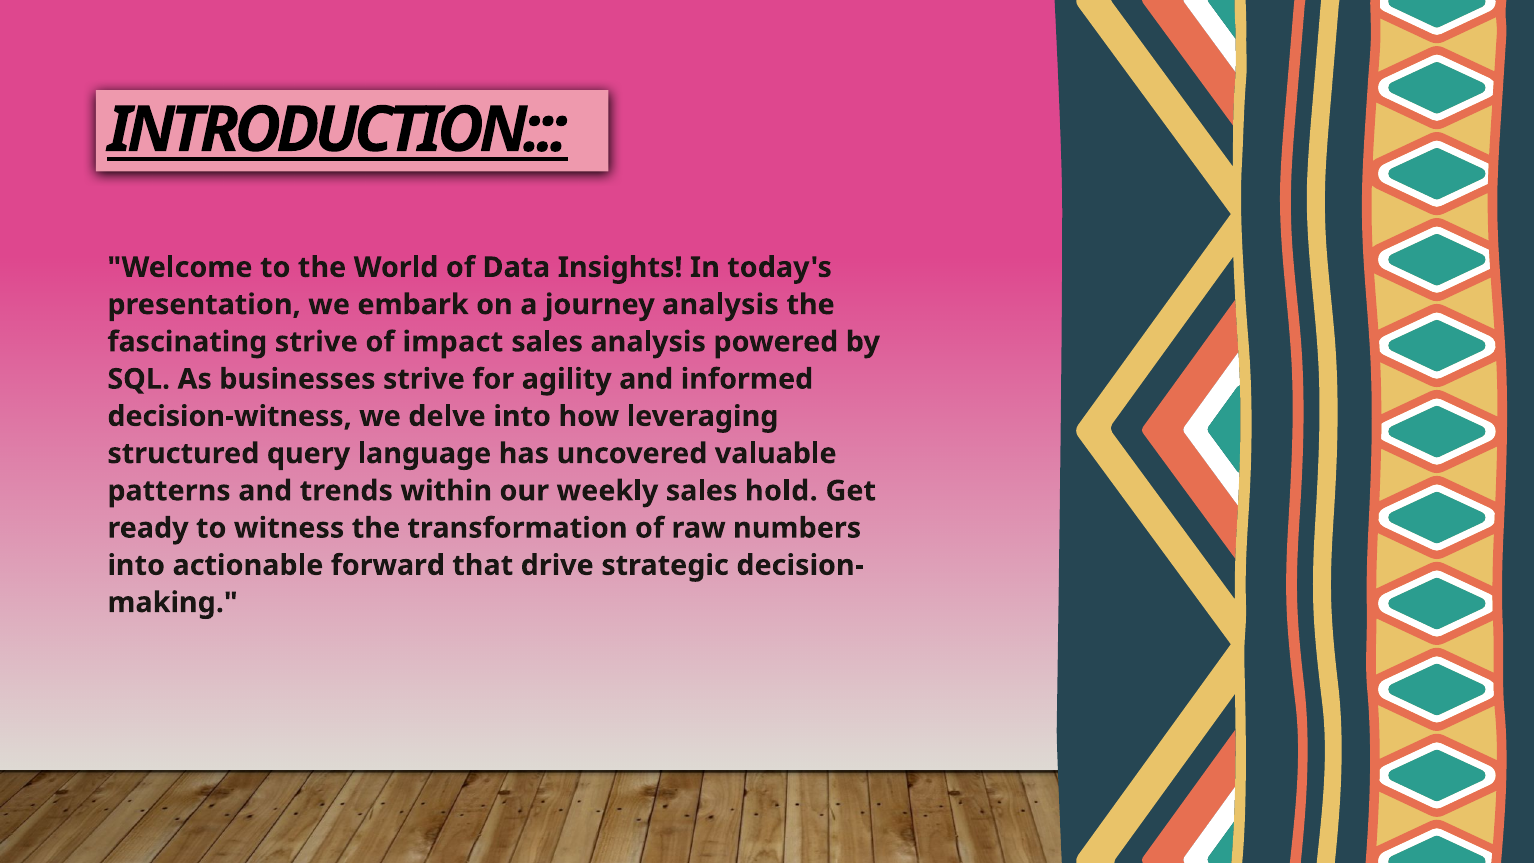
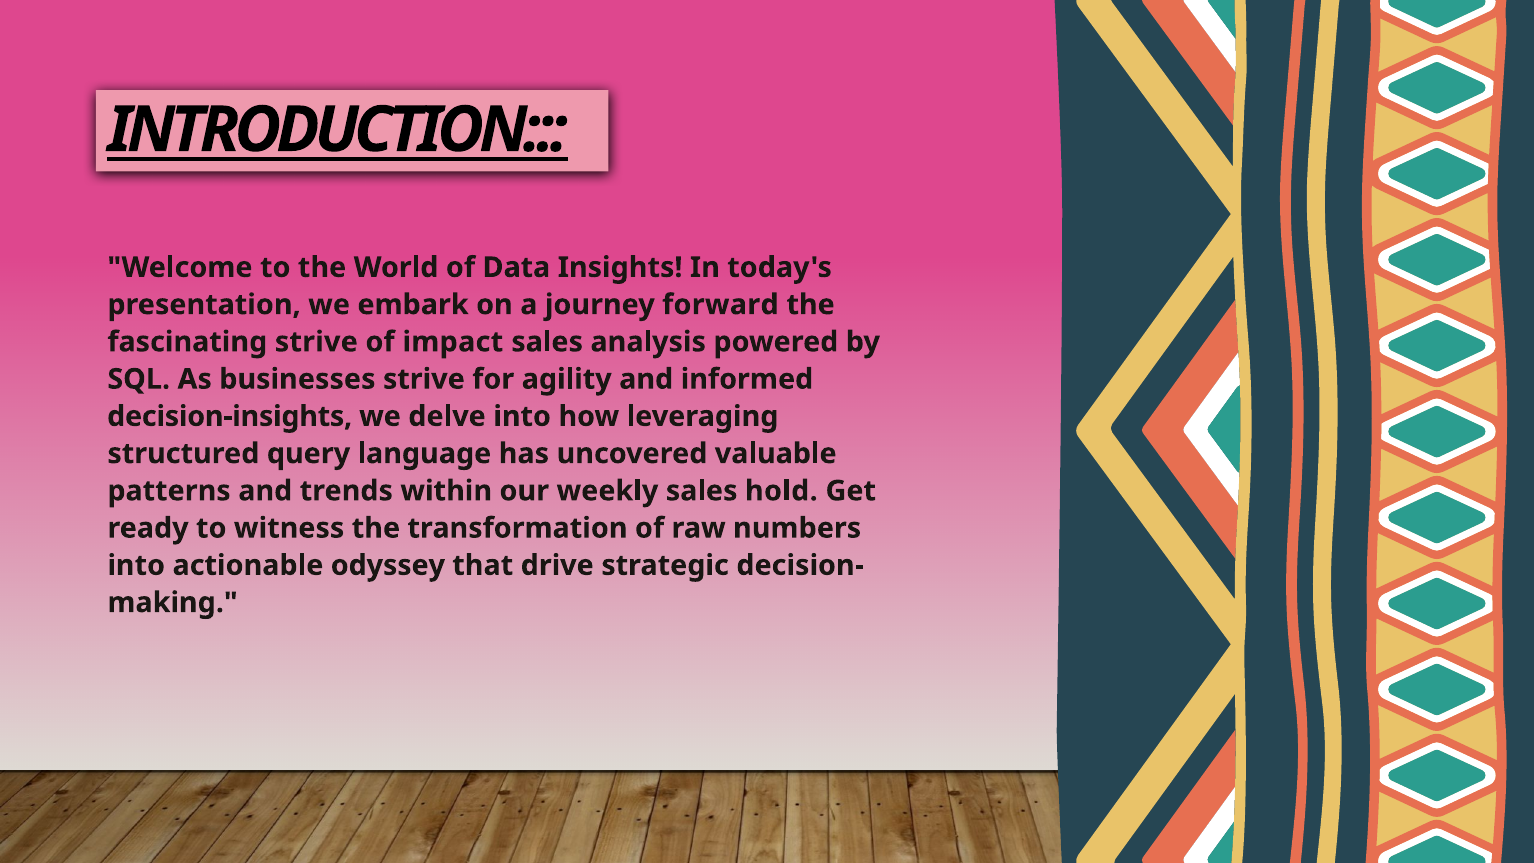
journey analysis: analysis -> forward (720, 305)
decision-witness: decision-witness -> decision-insights (230, 416)
forward: forward -> odyssey (388, 565)
